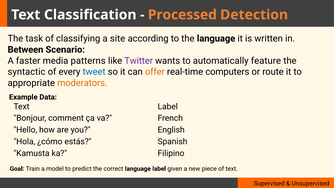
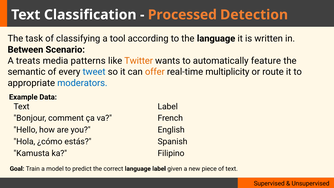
site: site -> tool (118, 38)
faster: faster -> treats (28, 61)
Twitter colour: purple -> orange (139, 61)
syntactic: syntactic -> semantic (27, 72)
computers: computers -> multiplicity (227, 72)
moderators colour: orange -> blue (82, 83)
